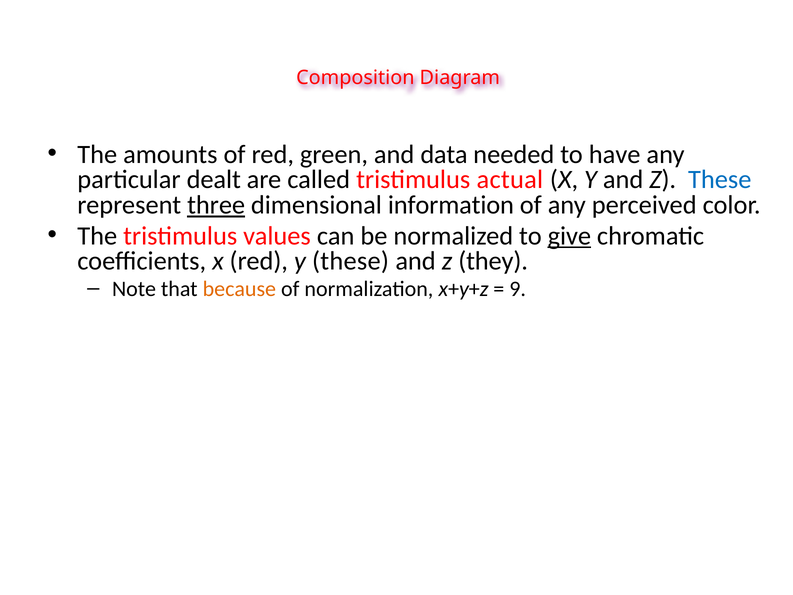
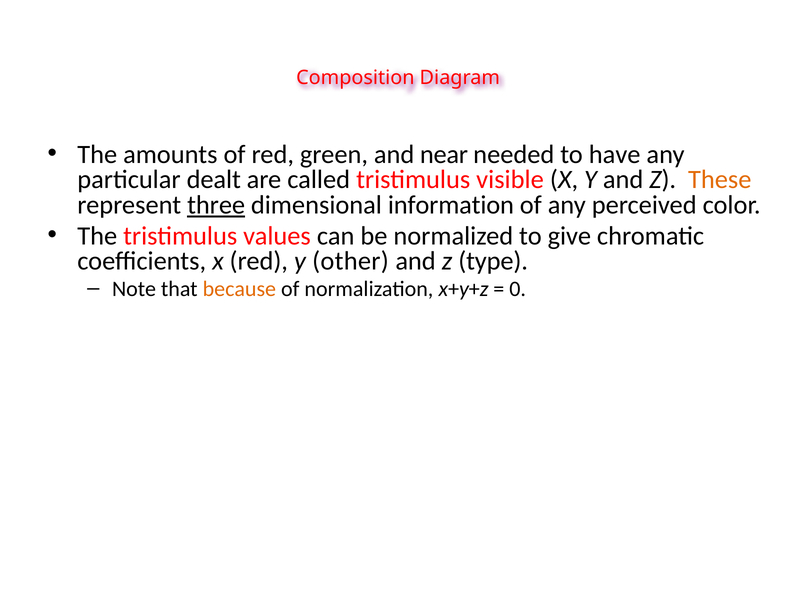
data: data -> near (444, 154)
actual: actual -> visible (510, 180)
These colour: blue -> orange (720, 180)
give underline: present -> none (569, 236)
y these: these -> other (351, 261)
they: they -> type (493, 261)
9: 9 -> 0 (518, 289)
